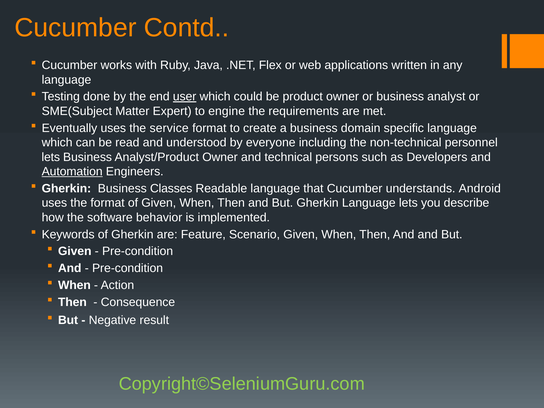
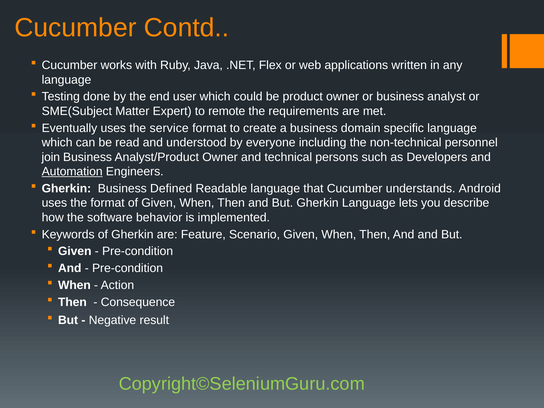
user underline: present -> none (185, 97)
engine: engine -> remote (227, 111)
lets: lets -> join (51, 157)
Classes: Classes -> Defined (171, 188)
